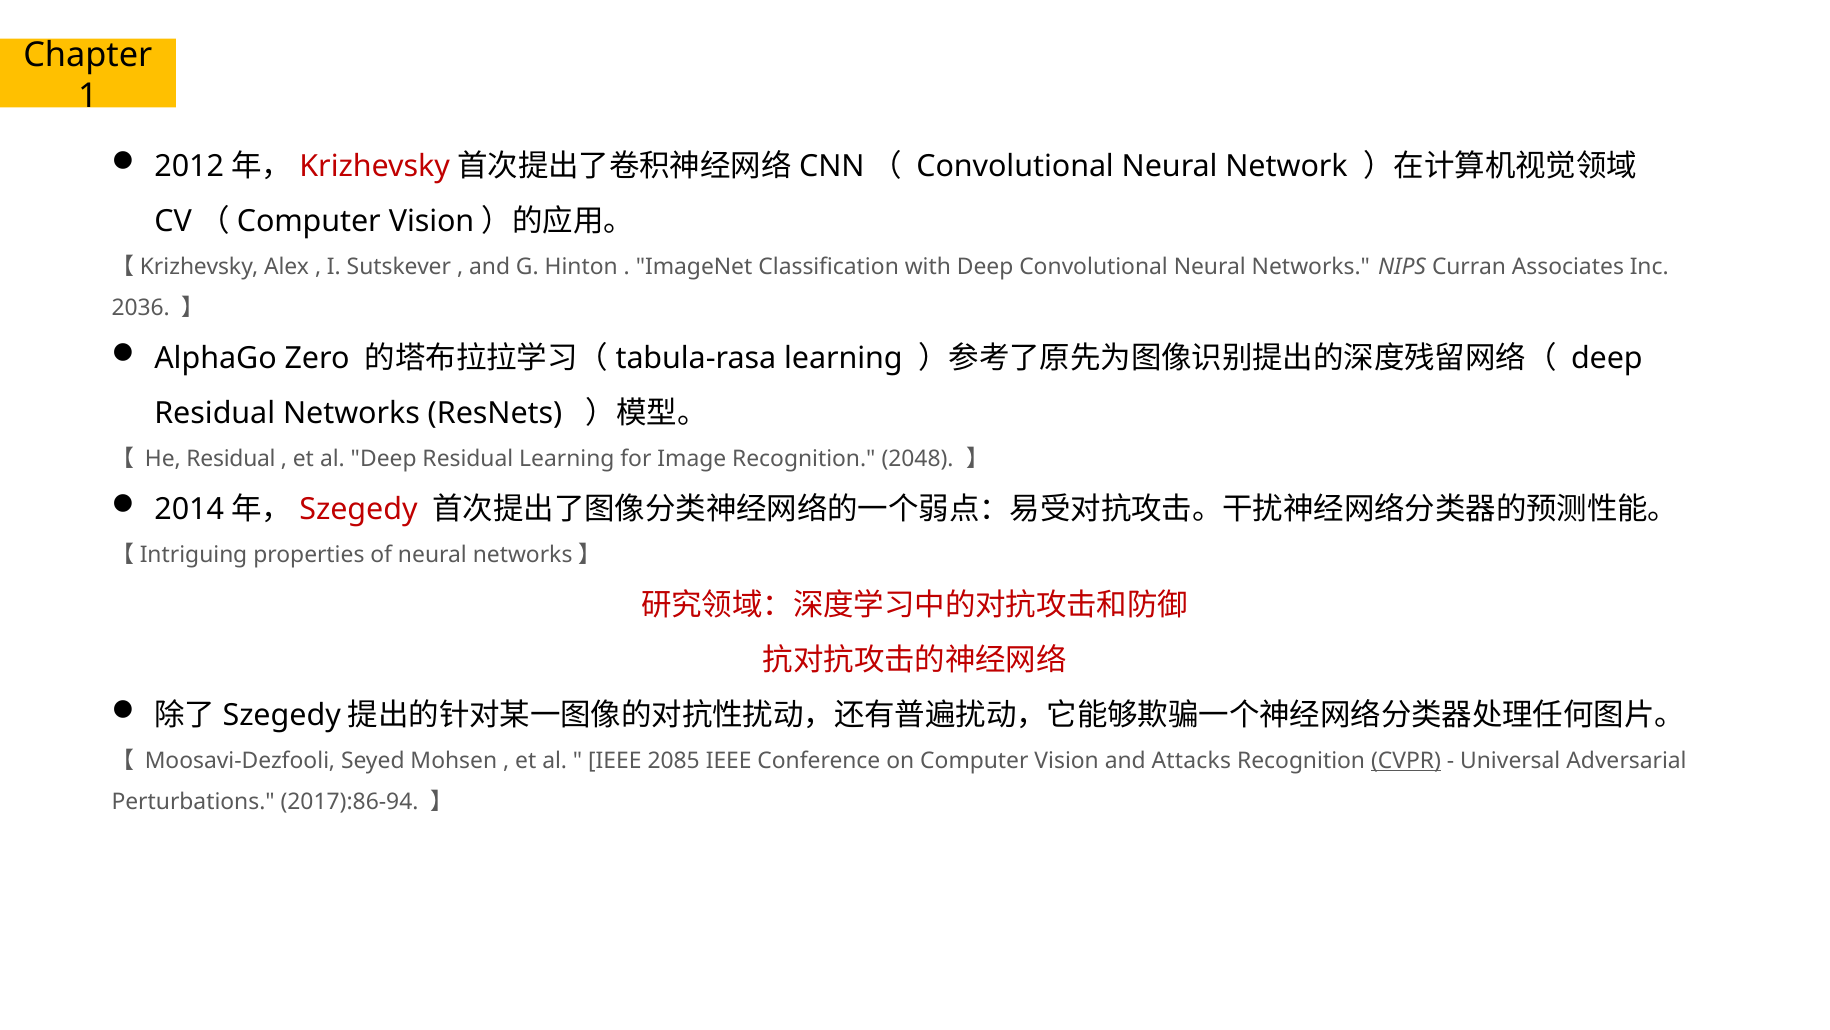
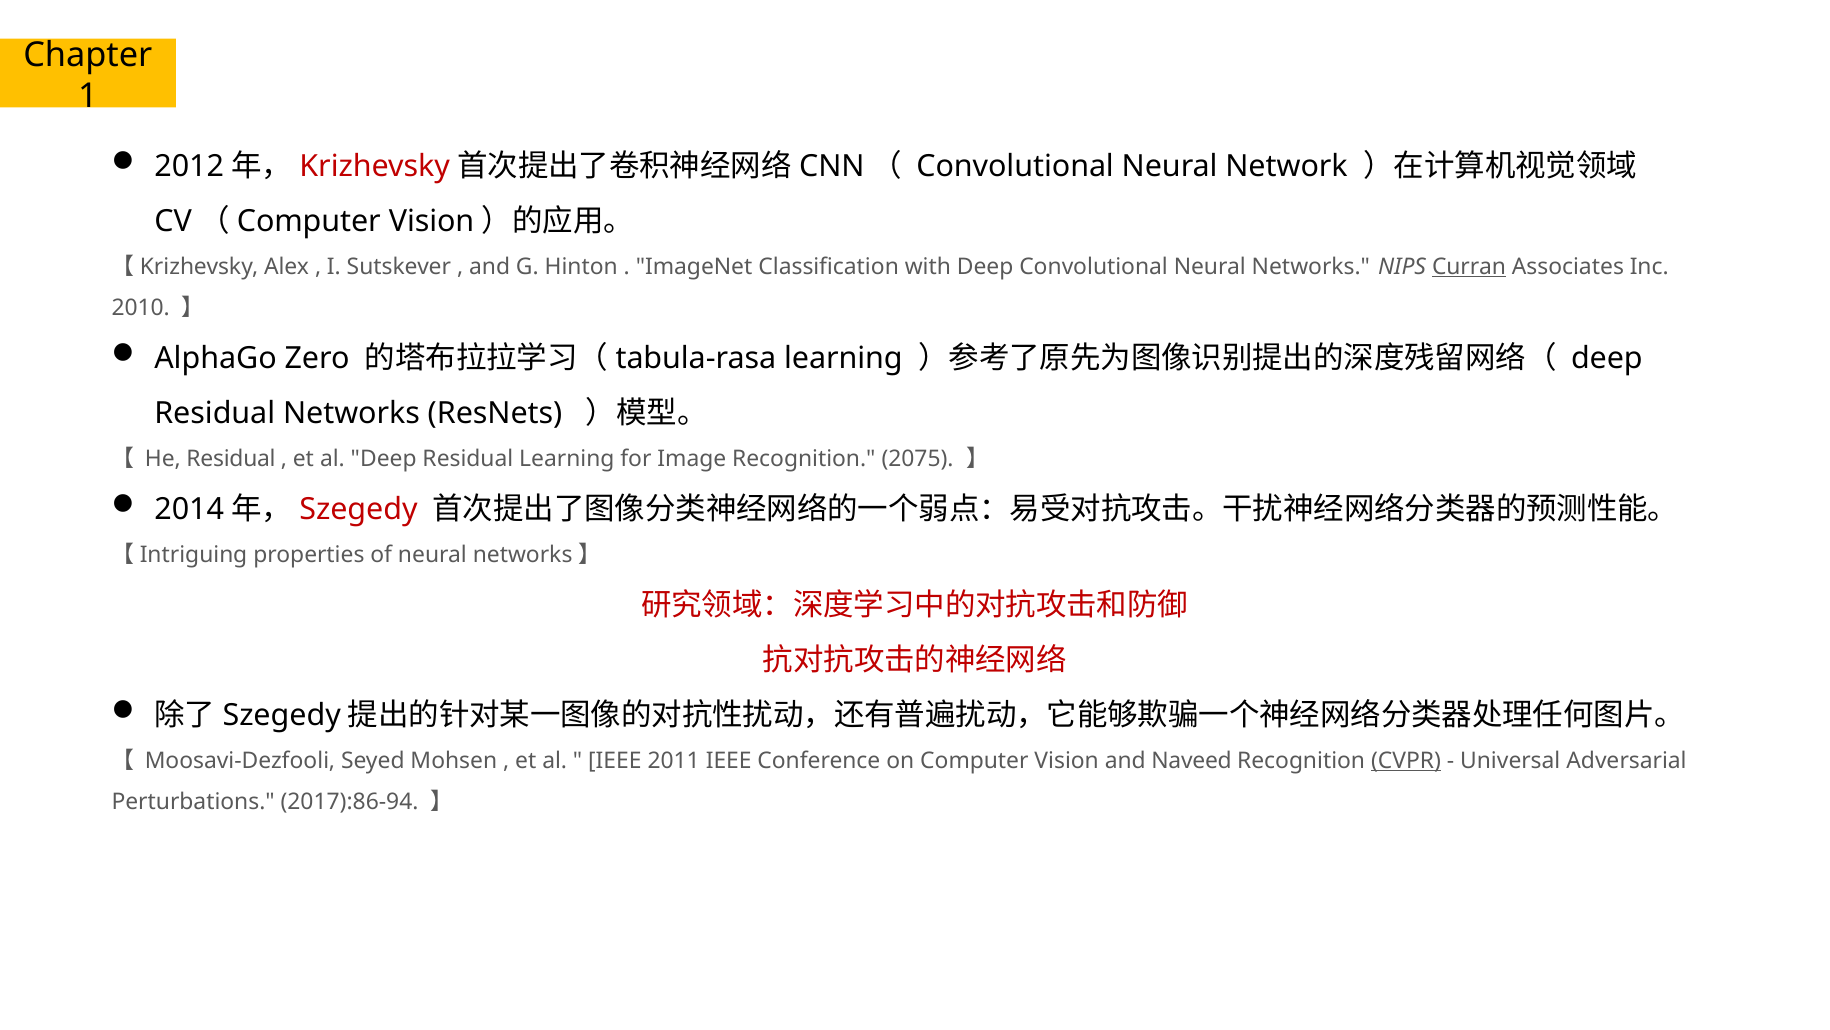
Curran underline: none -> present (1469, 267)
2036: 2036 -> 2010 (141, 308)
2048: 2048 -> 2075 (918, 459)
2085: 2085 -> 2011 (674, 760)
Attacks: Attacks -> Naveed (1192, 760)
